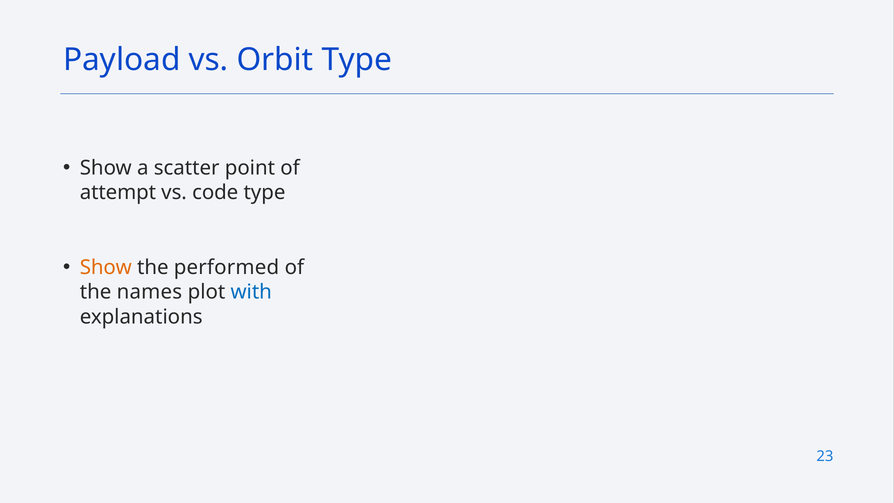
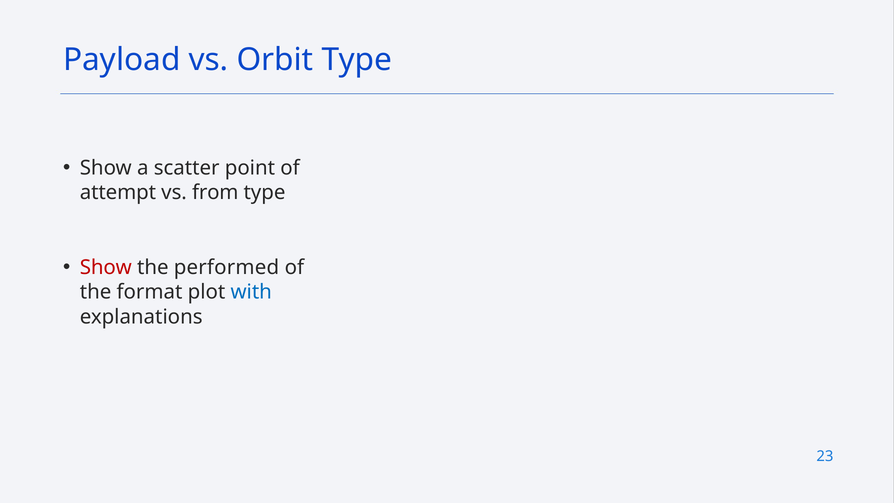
code: code -> from (215, 192)
Show colour: orange -> red (106, 268)
names: names -> format (150, 292)
